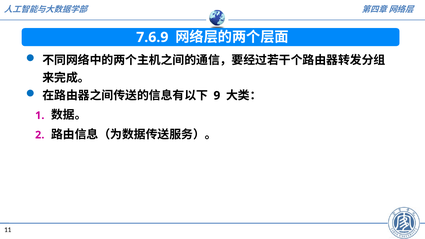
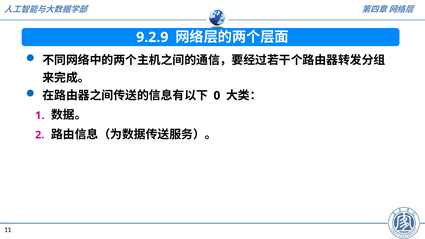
7.6.9: 7.6.9 -> 9.2.9 (152, 37)
9: 9 -> 0 (217, 96)
